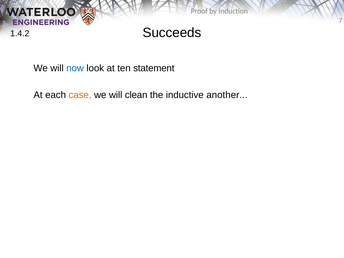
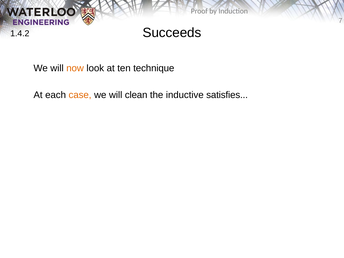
now colour: blue -> orange (75, 68)
statement: statement -> technique (154, 68)
another: another -> satisfies (227, 95)
